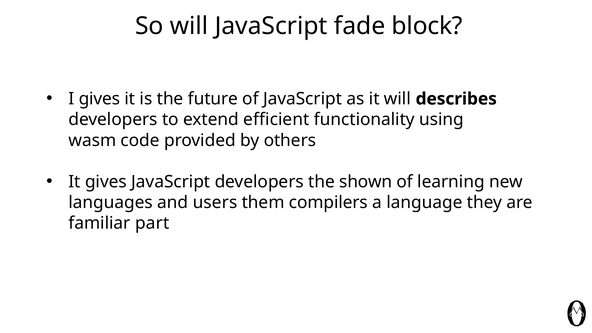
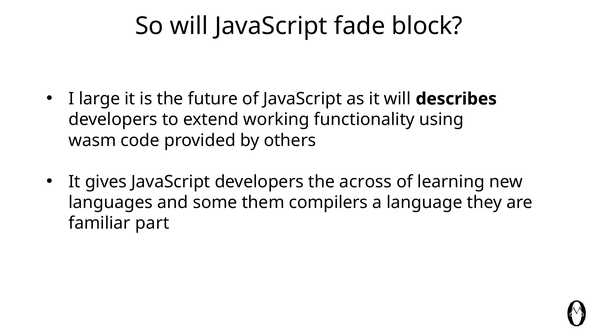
I gives: gives -> large (99, 99)
efficient: efficient -> working (276, 120)
shown: shown -> across (366, 182)
users: users -> some (215, 203)
